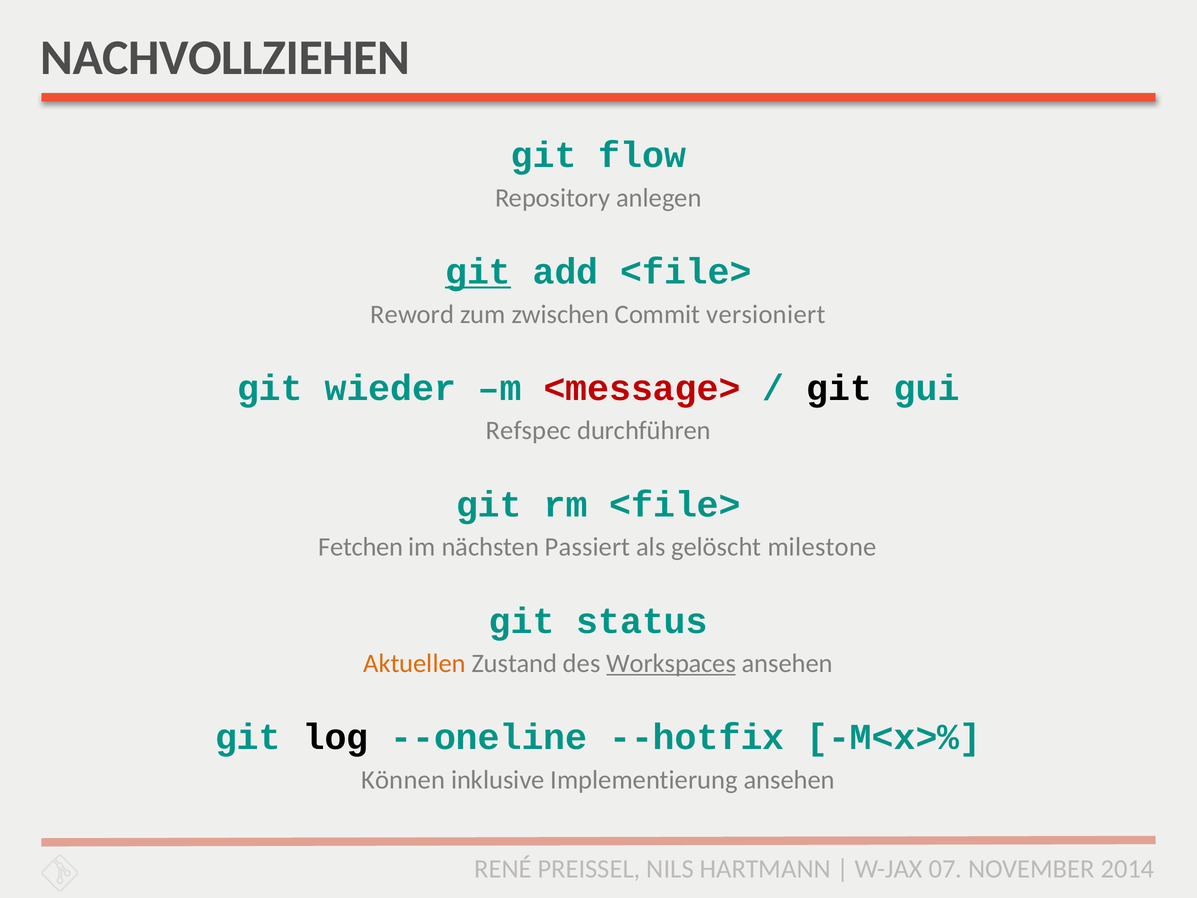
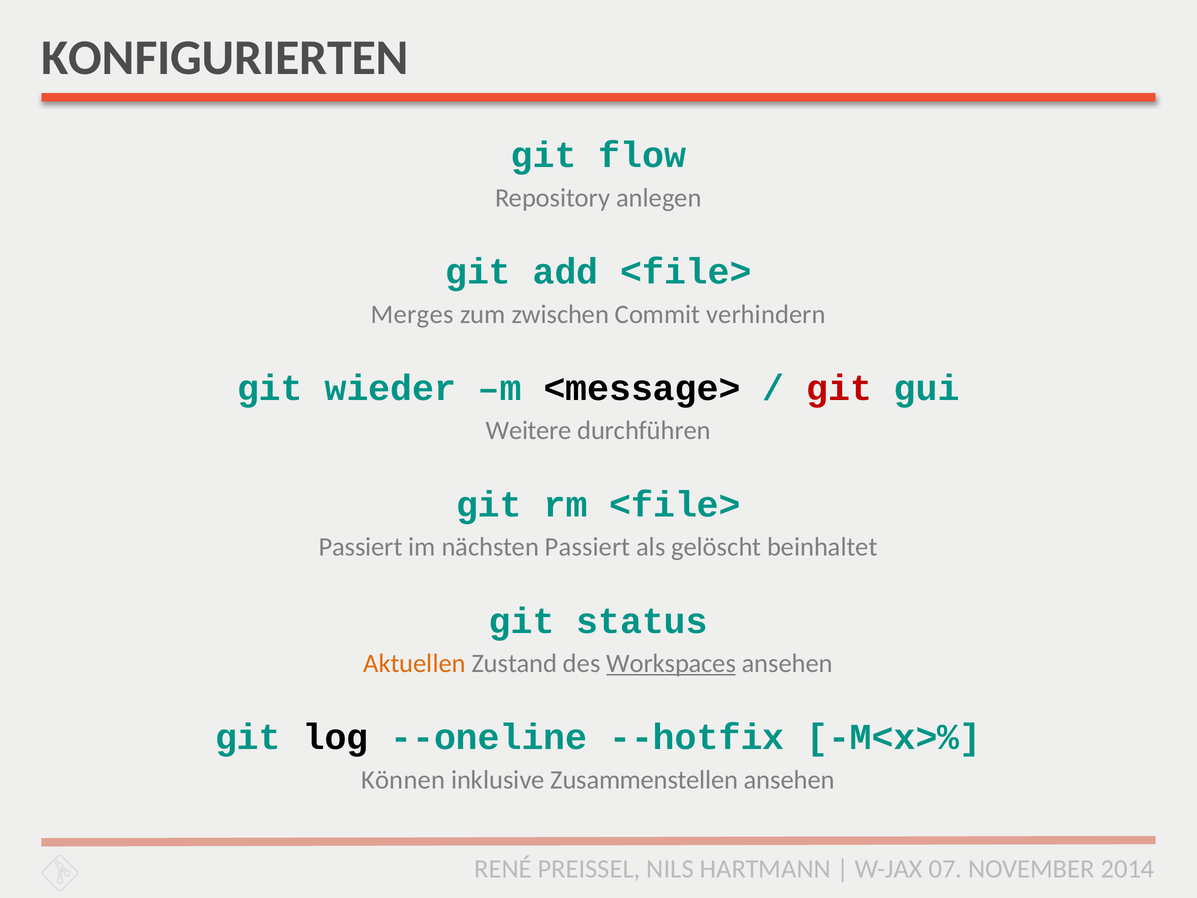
NACHVOLLZIEHEN: NACHVOLLZIEHEN -> KONFIGURIERTEN (225, 58)
git underline: present -> none (478, 272)
Reword: Reword -> Merges (412, 314)
versioniert: versioniert -> verhindern (766, 314)
<message> colour: red -> black (642, 388)
git colour: black -> red (839, 388)
Refspec: Refspec -> Weitere (529, 431)
Fetchen: Fetchen -> Passiert (361, 547)
milestone: milestone -> beinhaltet (822, 547)
Implementierung: Implementierung -> Zusammenstellen (644, 780)
